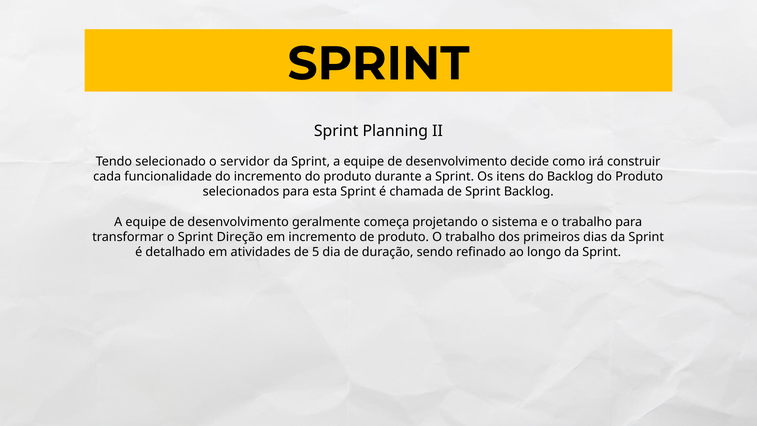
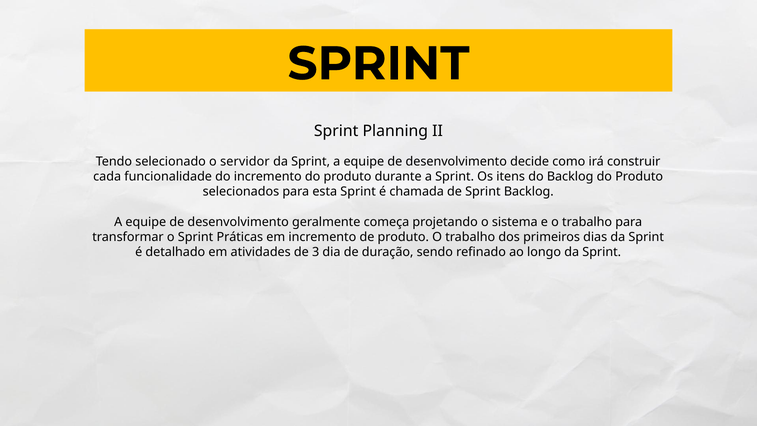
Direção: Direção -> Práticas (240, 237)
5: 5 -> 3 (316, 252)
